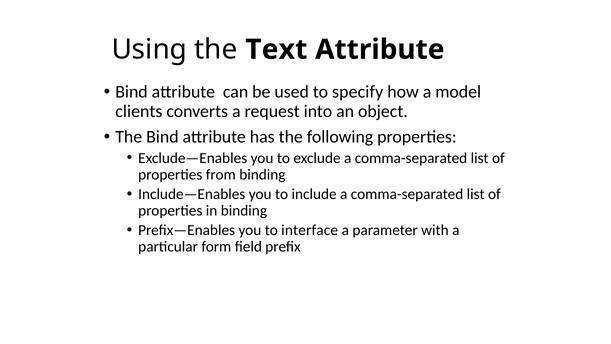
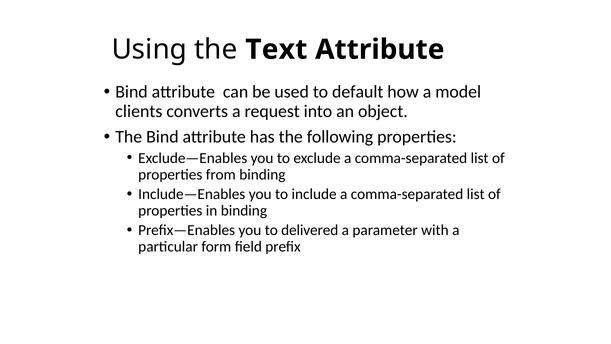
specify: specify -> default (358, 92)
interface: interface -> delivered (310, 230)
